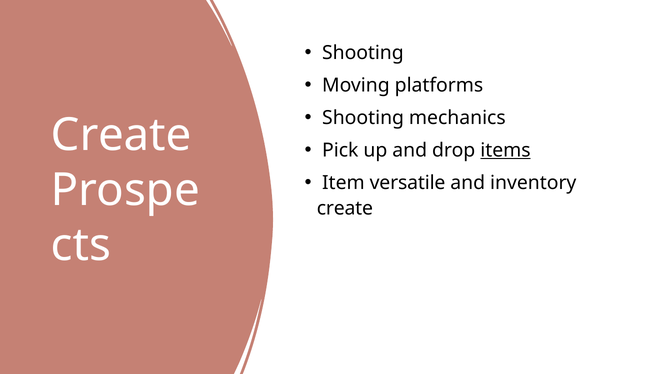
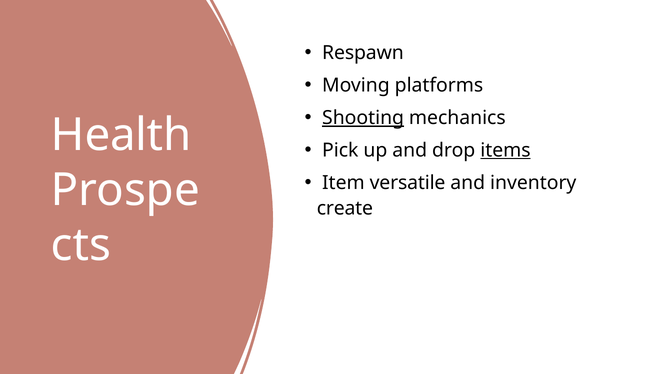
Shooting: Shooting -> Respawn (363, 53)
Shooting underline: none -> present (363, 118)
Create: Create -> Health (121, 135)
